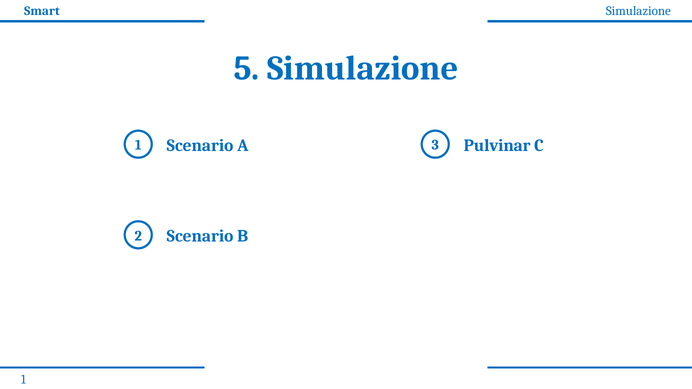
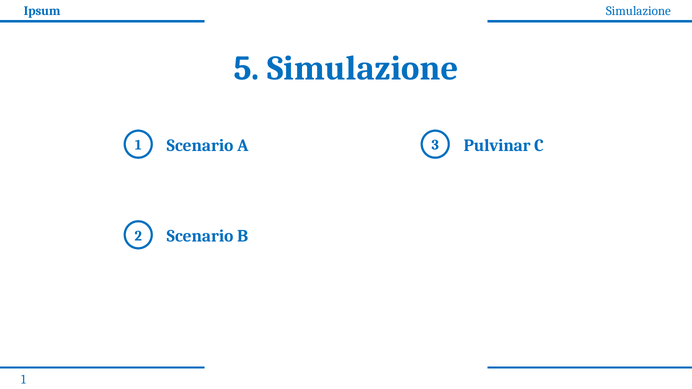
Smart: Smart -> Ipsum (42, 11)
